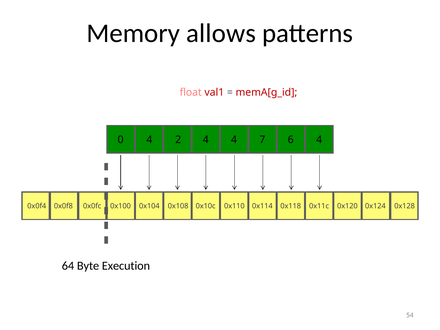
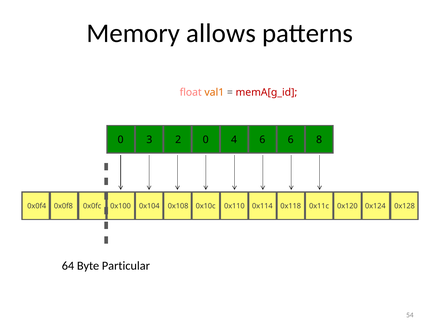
val1 colour: red -> orange (214, 92)
0 4: 4 -> 3 (149, 140)
2 4: 4 -> 0 (206, 140)
4 7: 7 -> 6 (262, 140)
6 4: 4 -> 8 (319, 140)
Execution: Execution -> Particular (126, 266)
